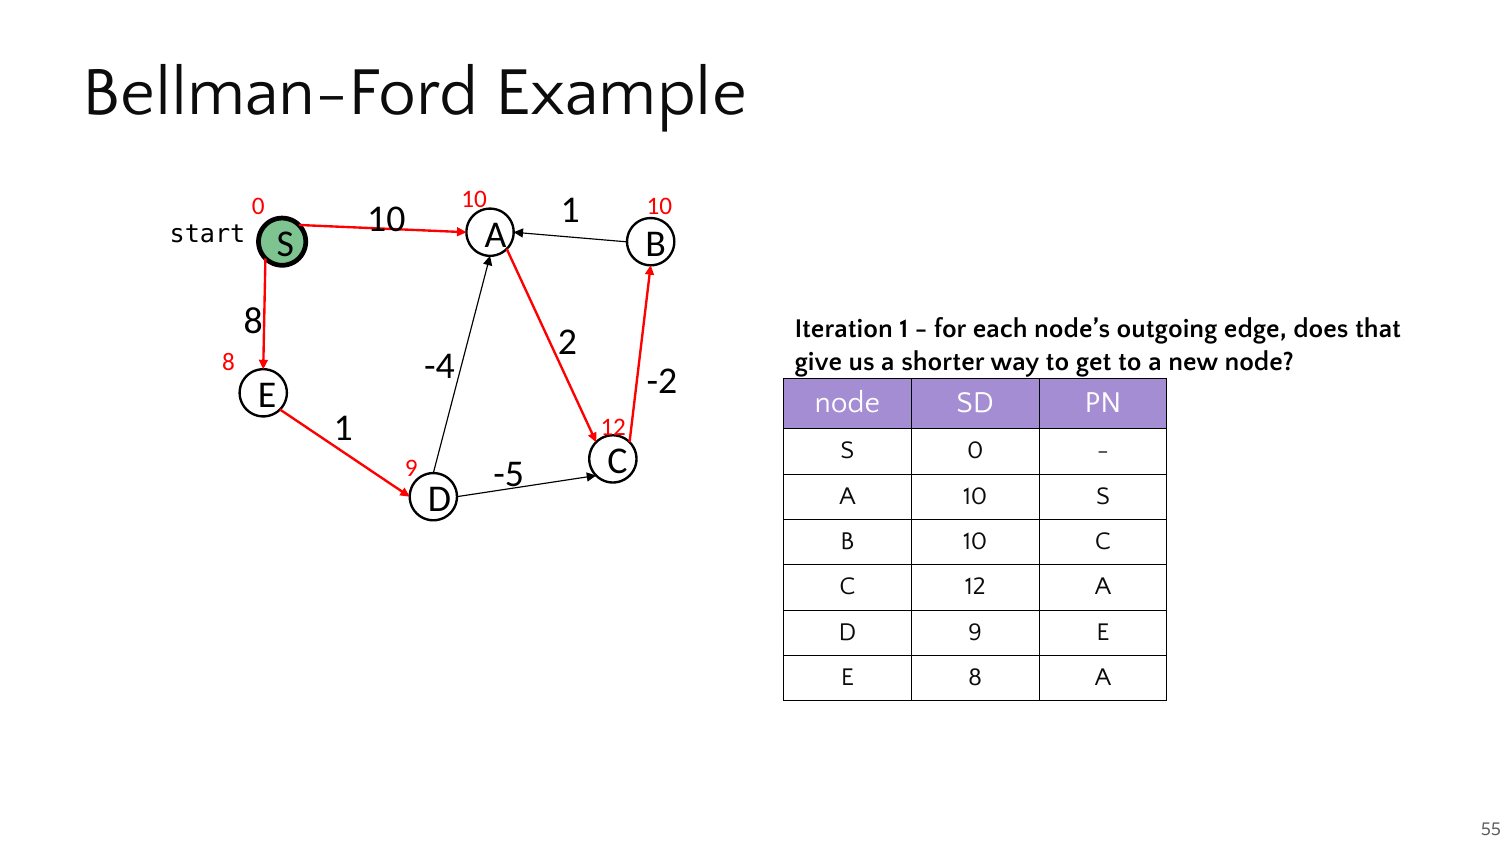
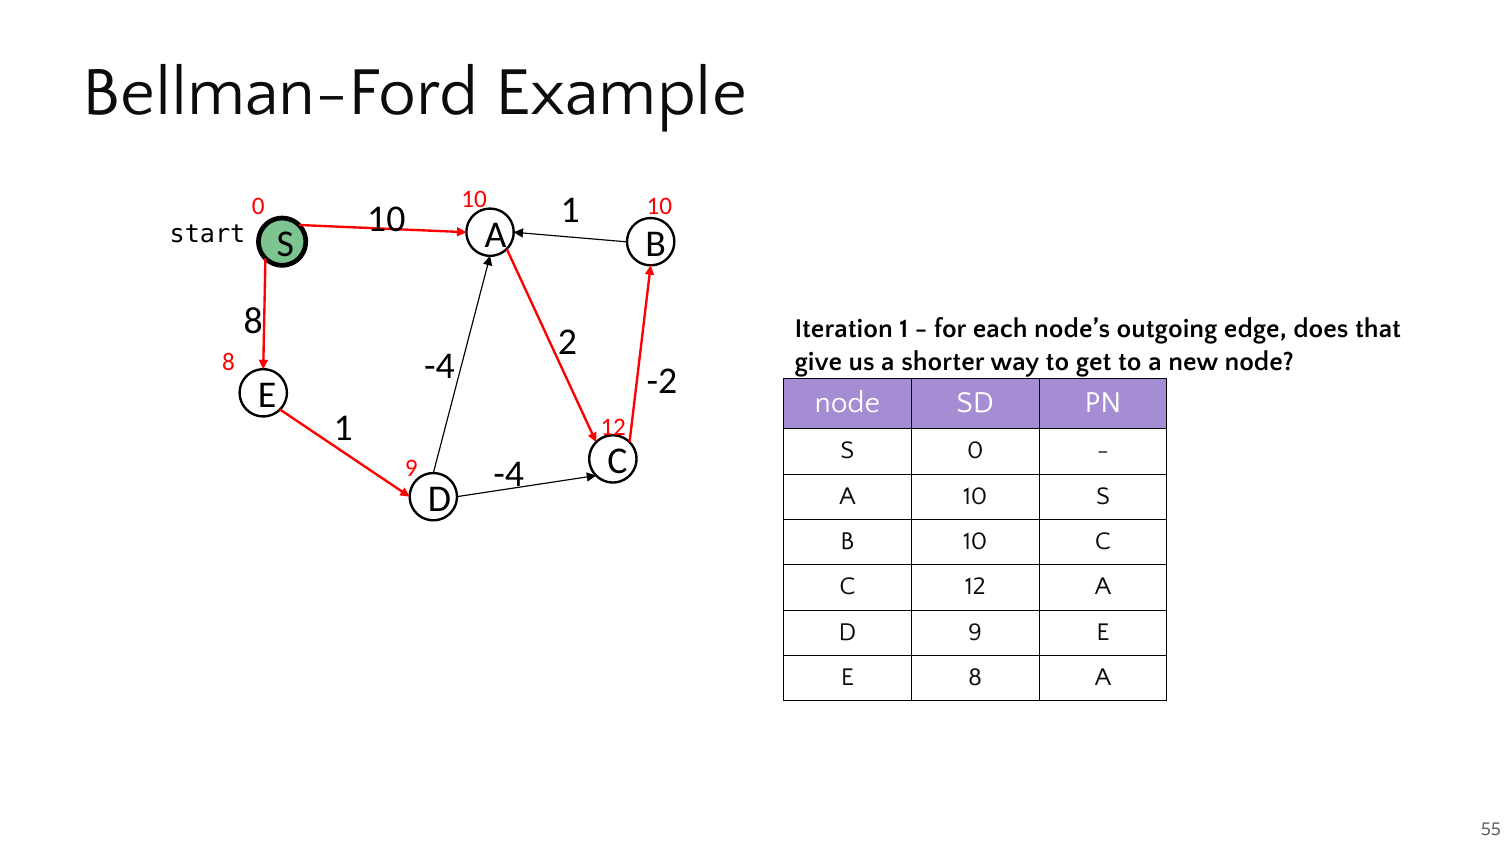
-5: -5 -> -4 (509, 475)
